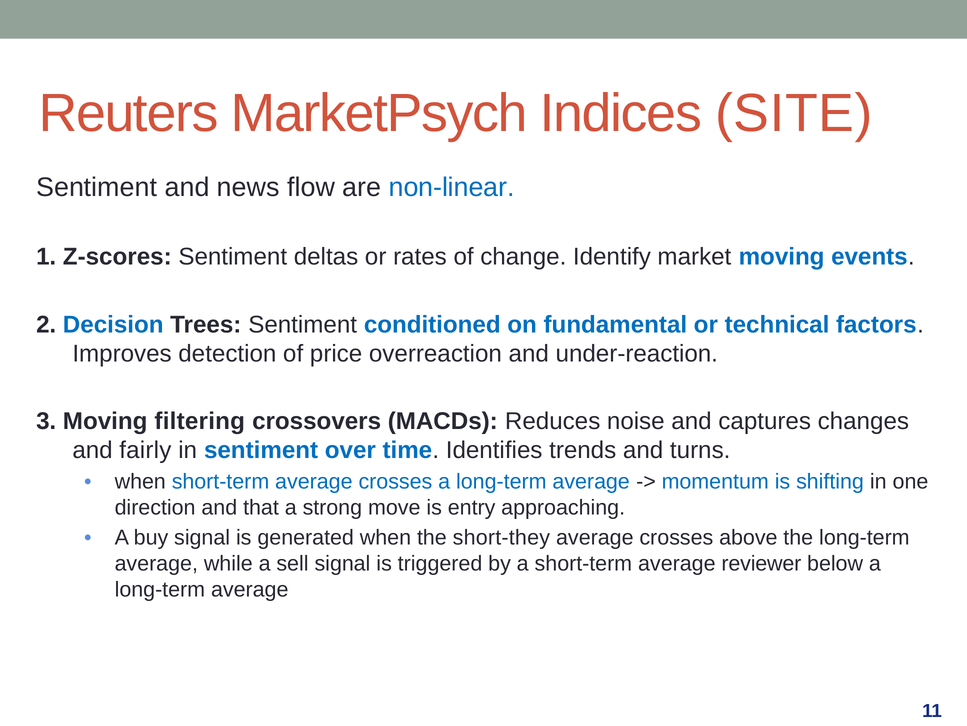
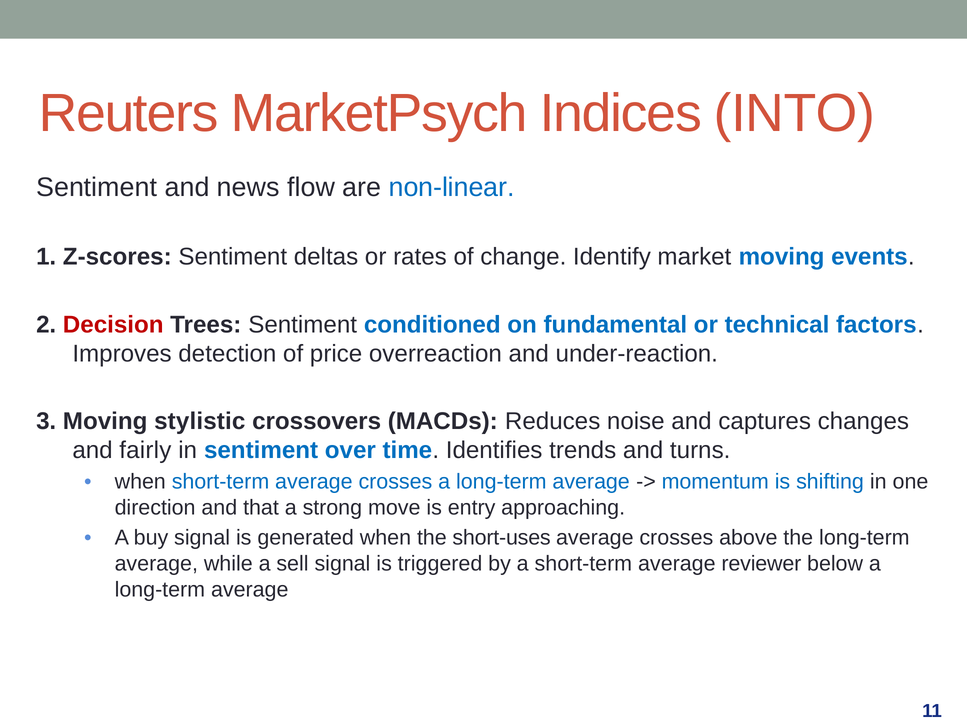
SITE: SITE -> INTO (794, 113)
Decision colour: blue -> red (113, 324)
filtering: filtering -> stylistic (200, 421)
short-they: short-they -> short-uses (502, 537)
